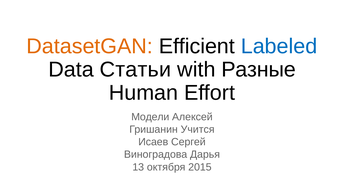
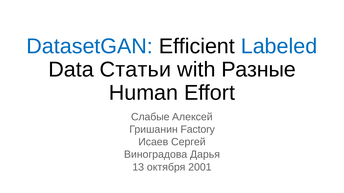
DatasetGAN colour: orange -> blue (90, 47)
Модели: Модели -> Слабые (150, 117)
Учится: Учится -> Factory (198, 130)
2015: 2015 -> 2001 (200, 168)
